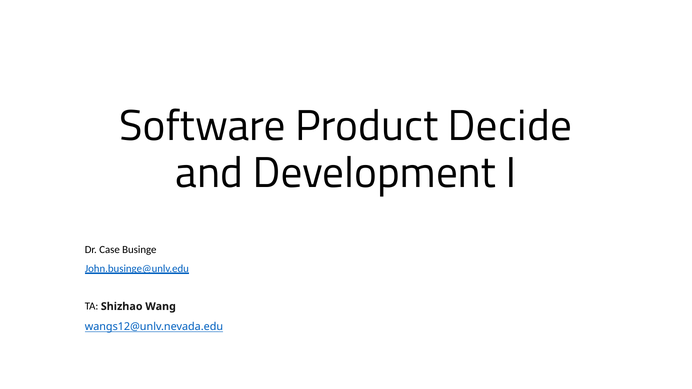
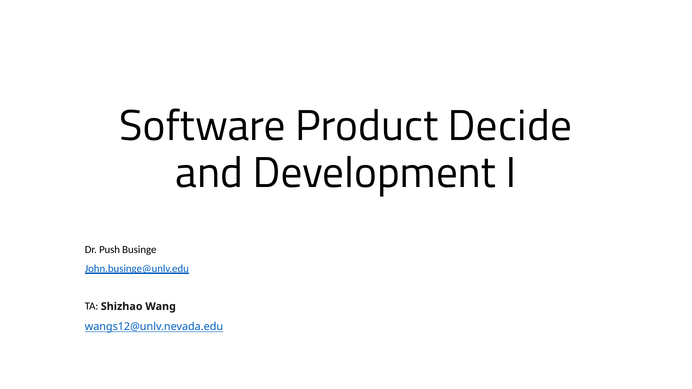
Case: Case -> Push (110, 250)
